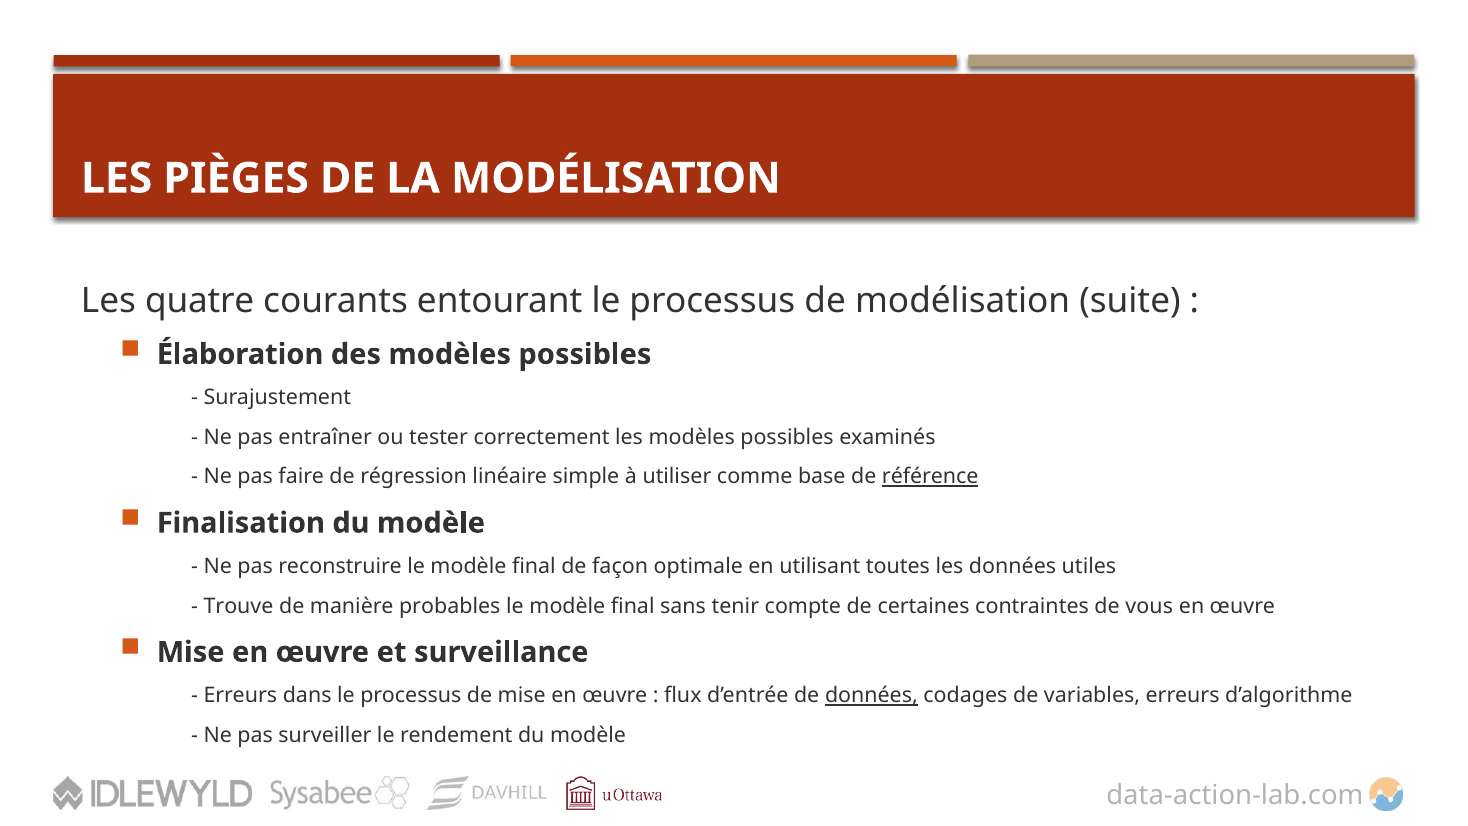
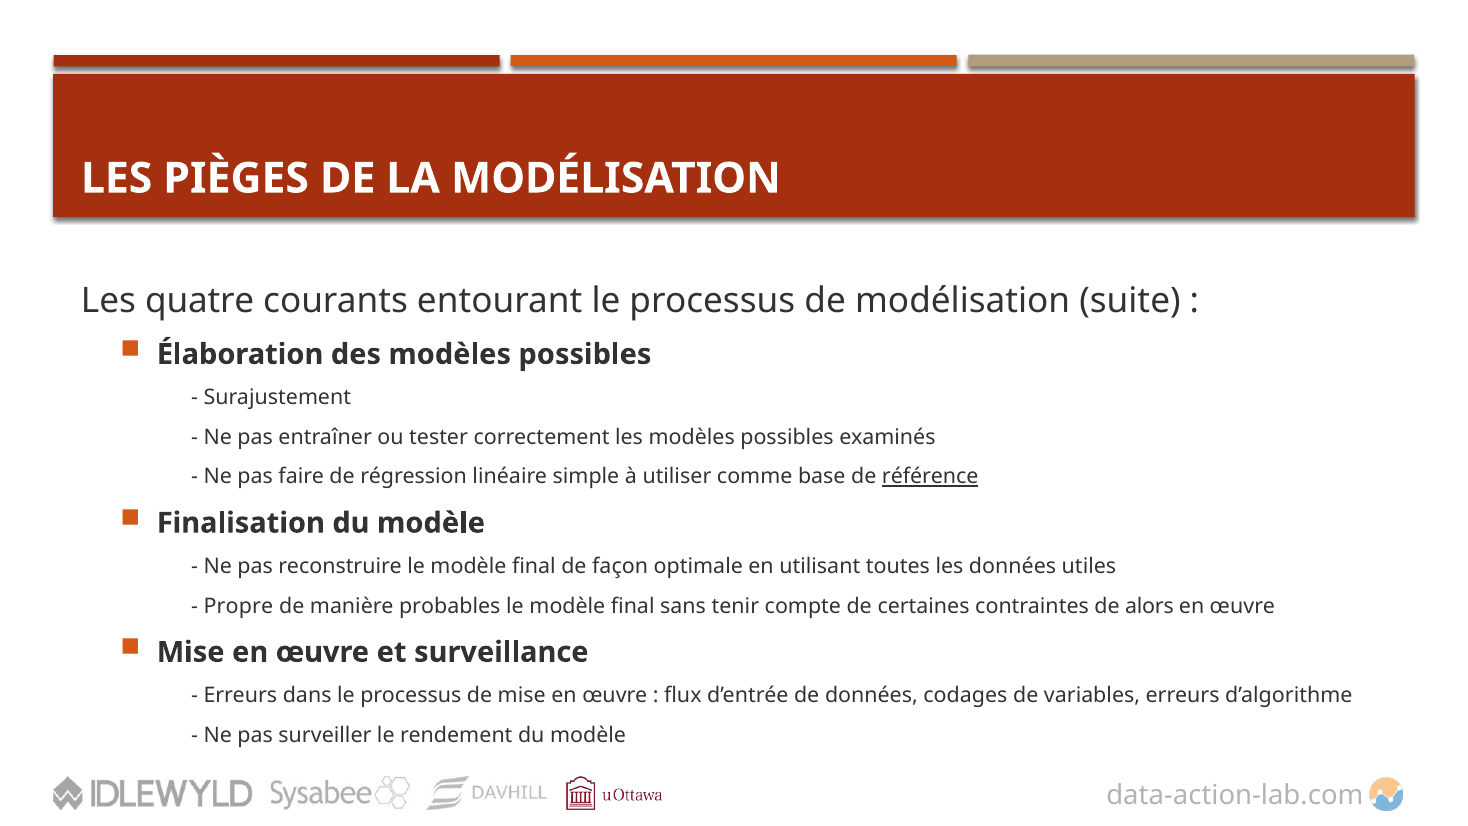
Trouve: Trouve -> Propre (238, 606)
vous: vous -> alors (1149, 606)
données underline: present -> none (871, 695)
